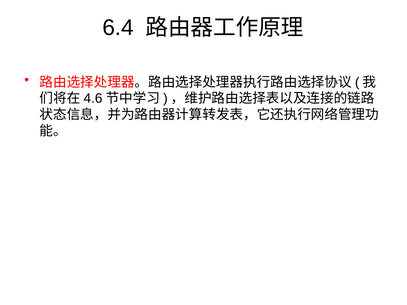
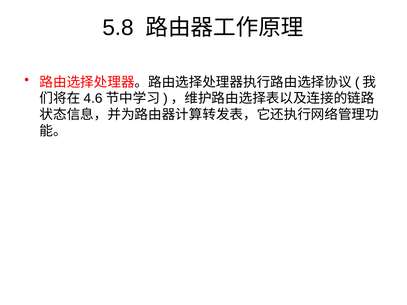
6.4: 6.4 -> 5.8 (118, 28)
